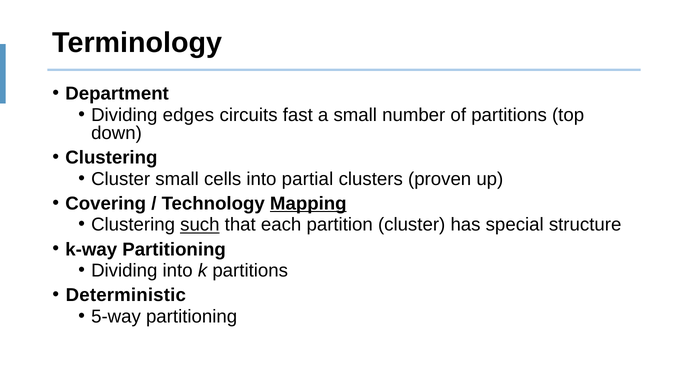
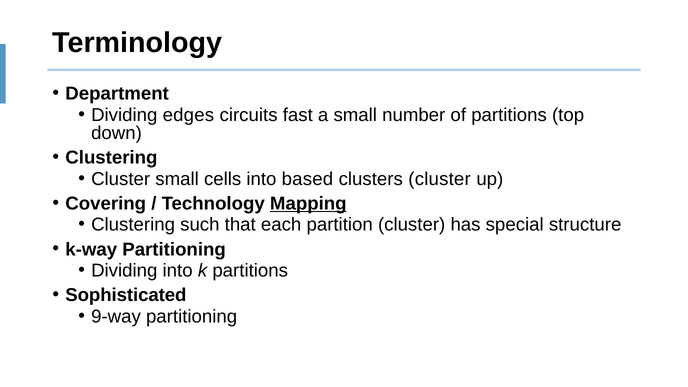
partial: partial -> based (307, 179)
clusters proven: proven -> cluster (440, 179)
such underline: present -> none (200, 225)
Deterministic: Deterministic -> Sophisticated (126, 295)
5-way: 5-way -> 9-way (116, 317)
